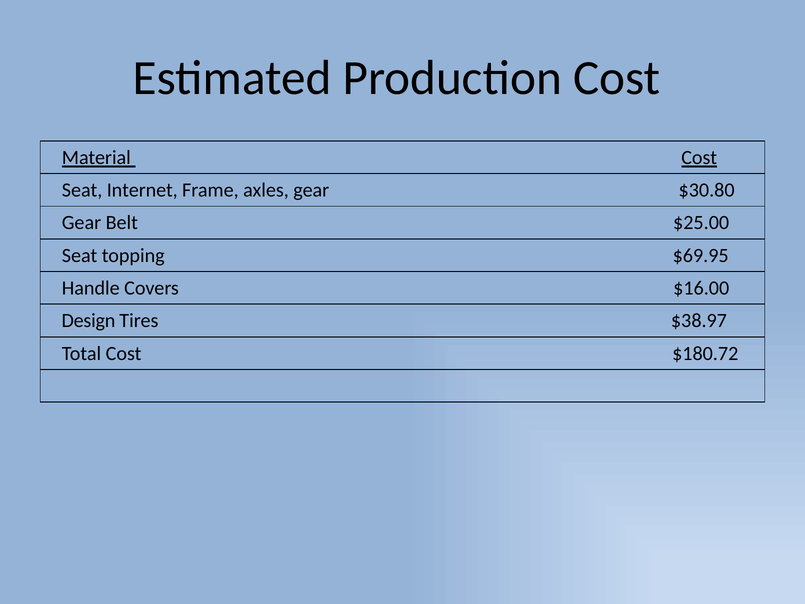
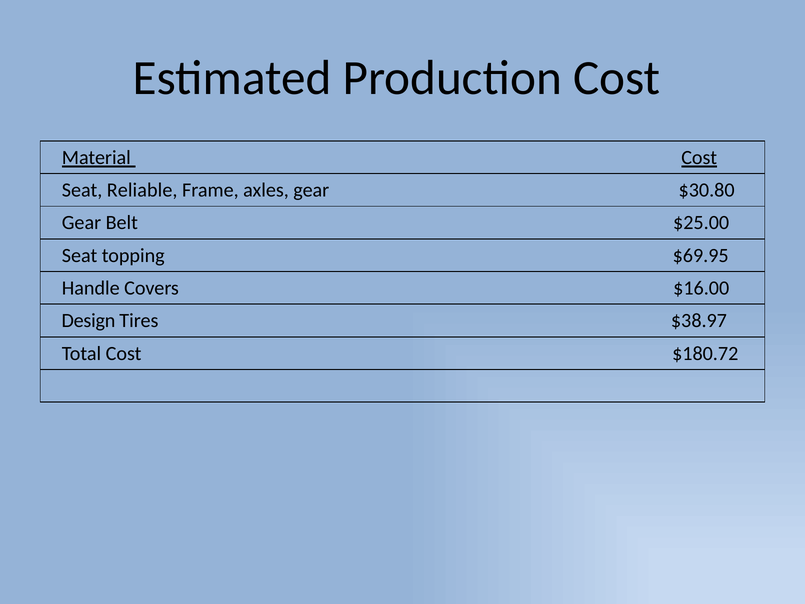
Internet: Internet -> Reliable (142, 190)
